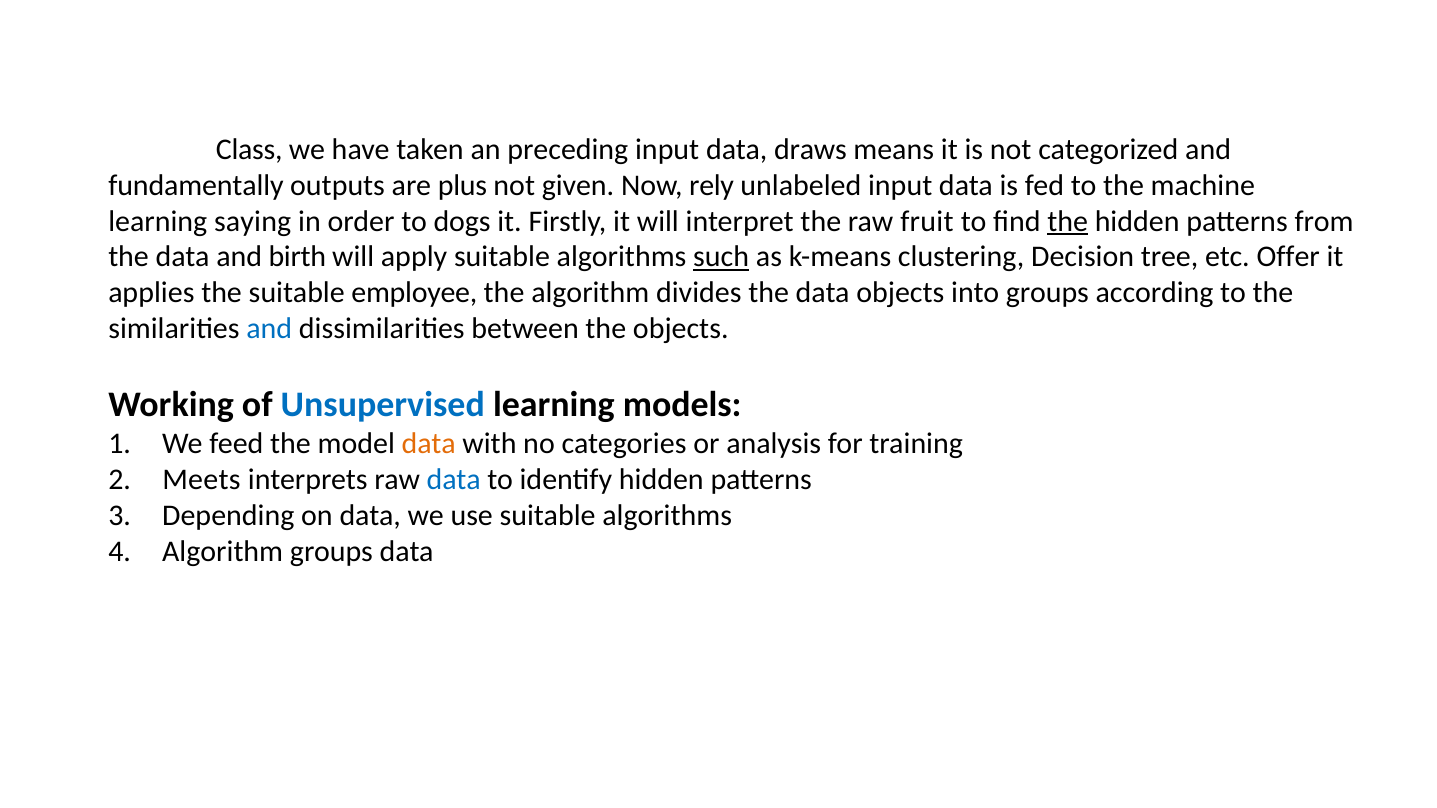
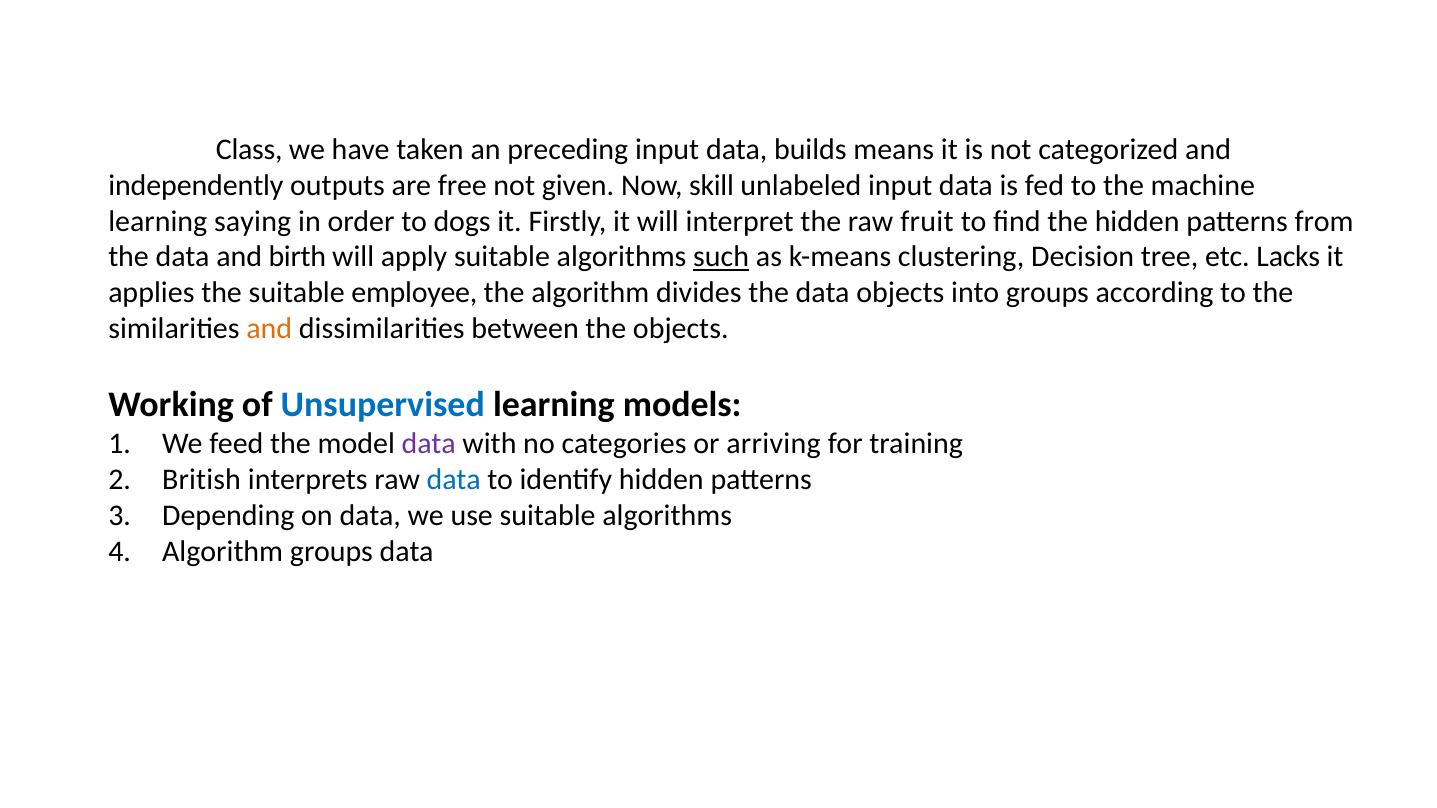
draws: draws -> builds (810, 149)
fundamentally: fundamentally -> independently (196, 185)
plus: plus -> free (462, 185)
rely: rely -> skill (712, 185)
the underline: present -> none (1068, 221)
Offer: Offer -> Lacks (1288, 257)
and colour: blue -> orange (269, 329)
data colour: orange -> purple (429, 444)
analysis: analysis -> arriving (774, 444)
Meets: Meets -> British (202, 480)
